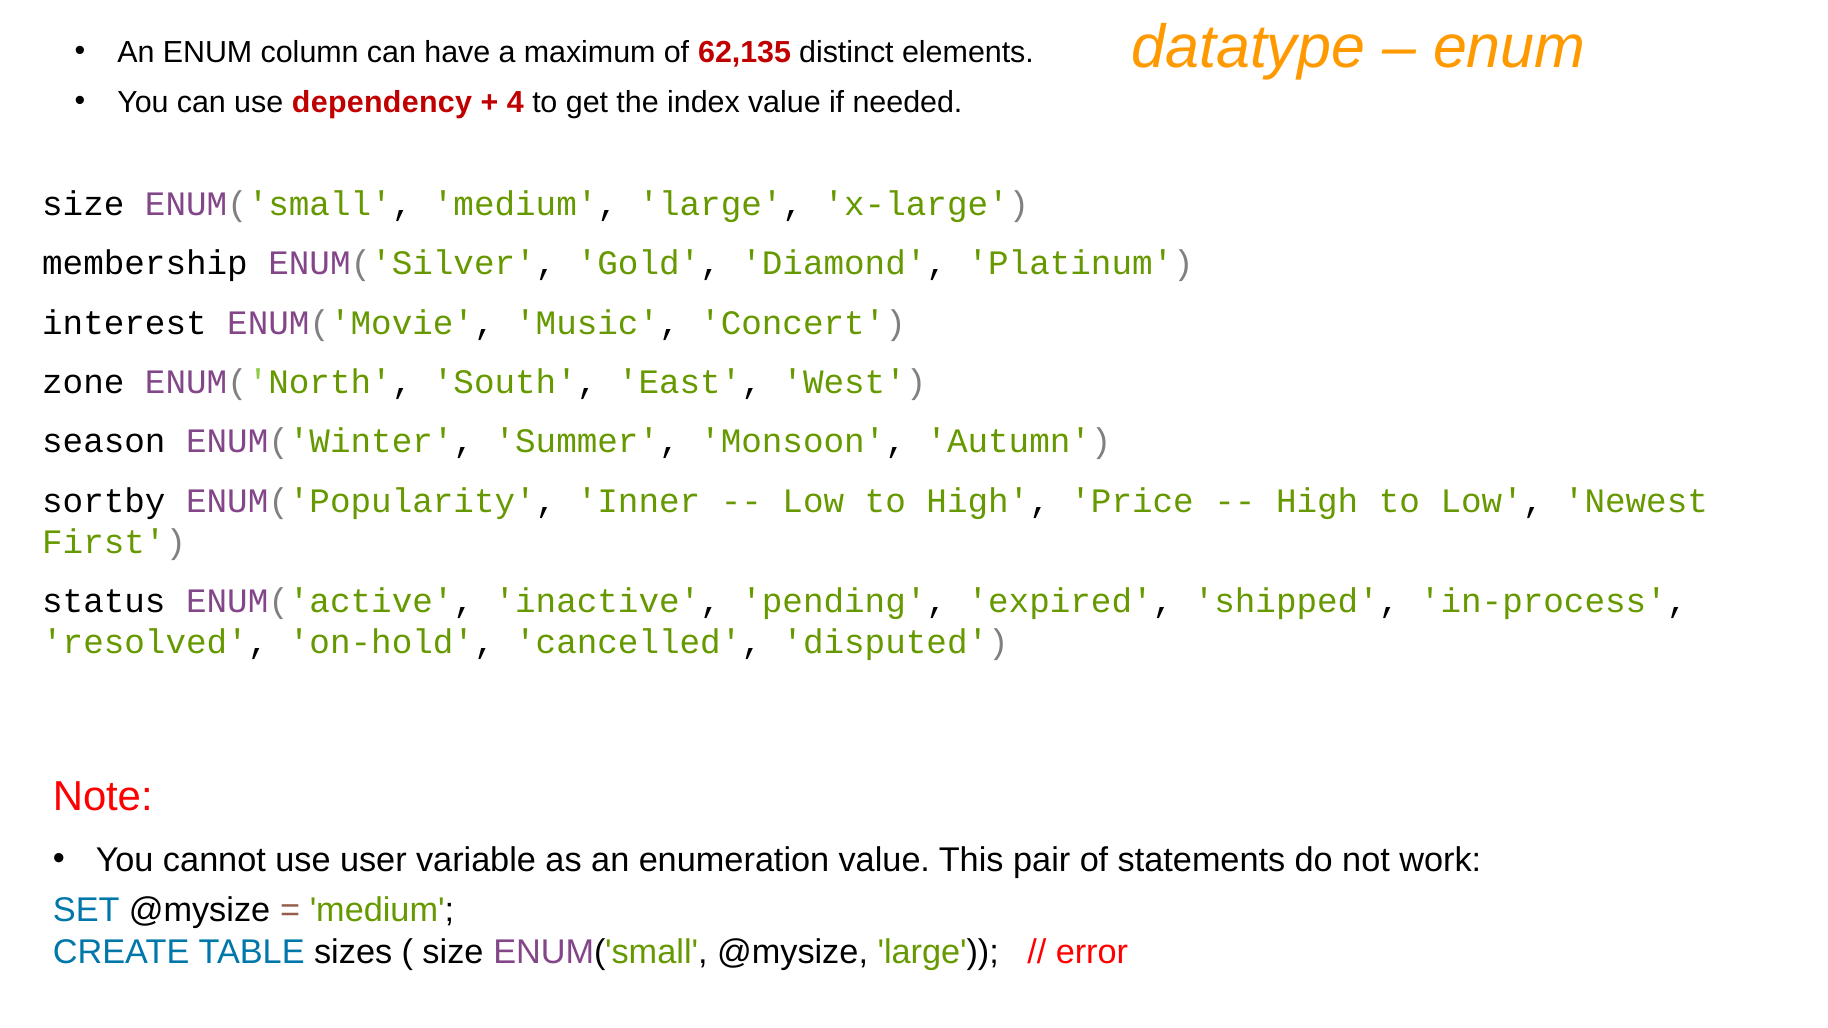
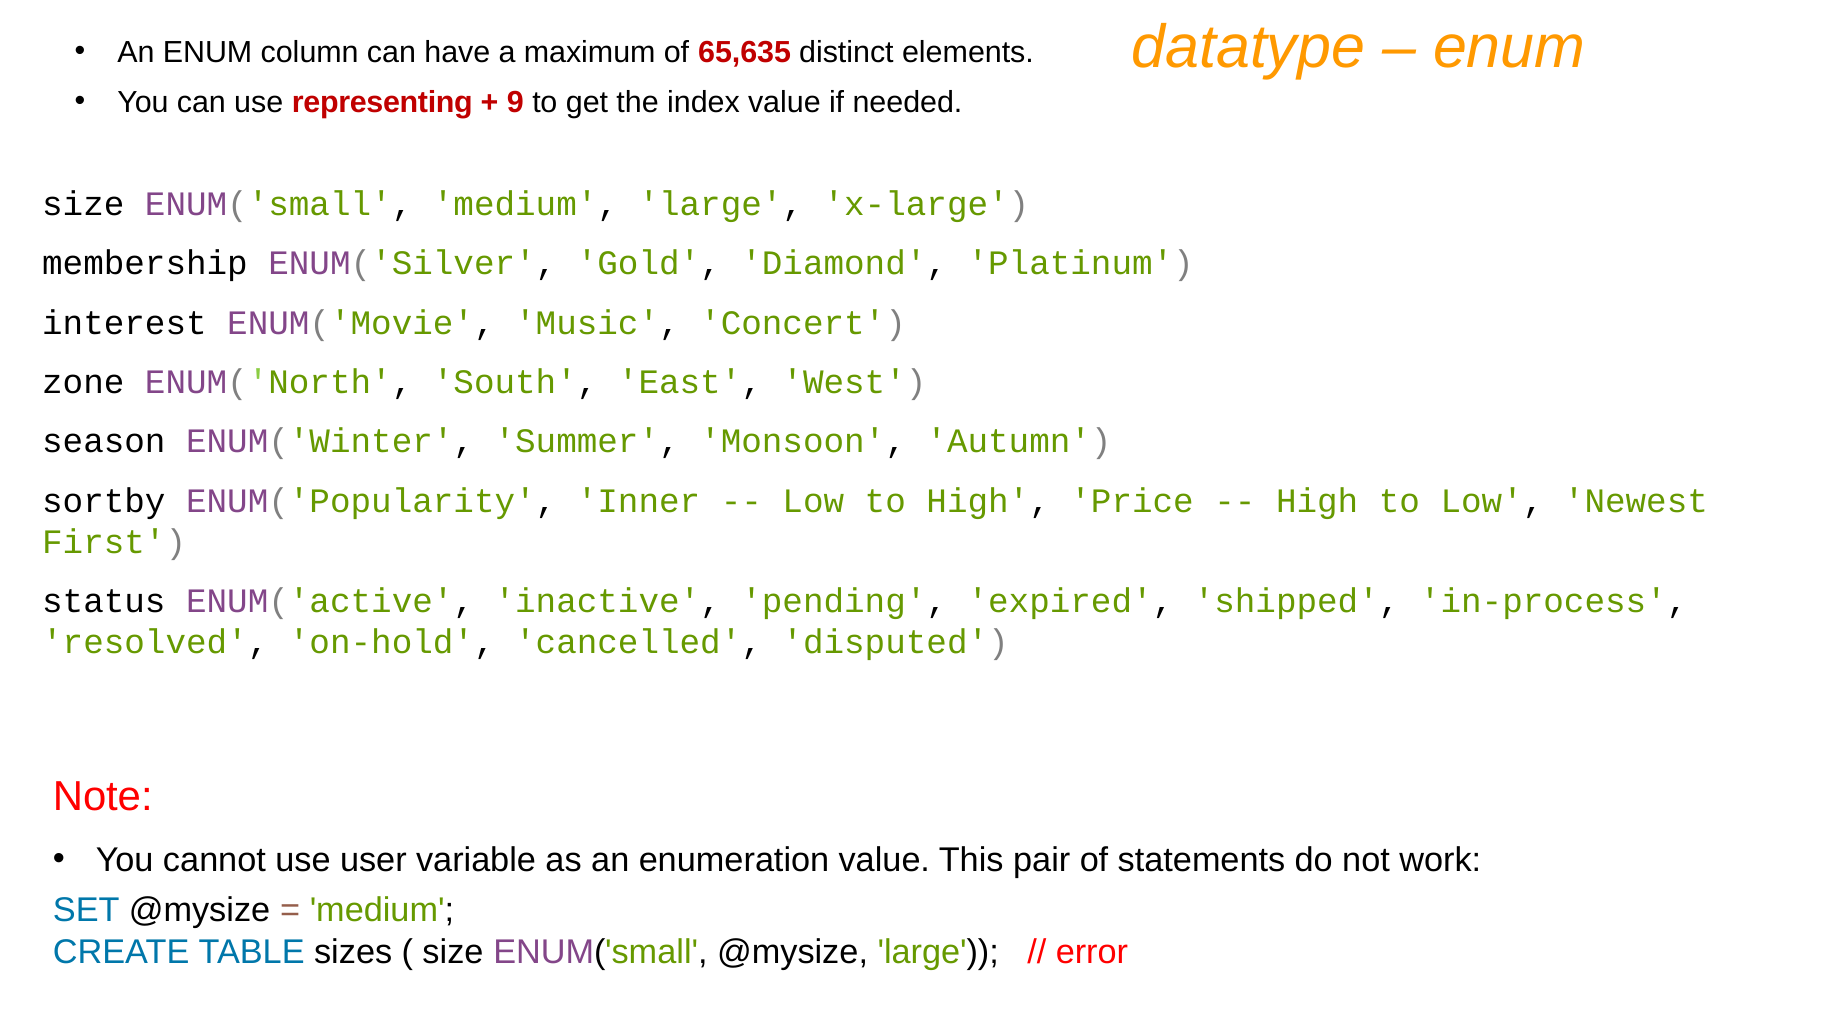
62,135: 62,135 -> 65,635 (745, 52)
dependency: dependency -> representing (382, 102)
4: 4 -> 9 (515, 102)
